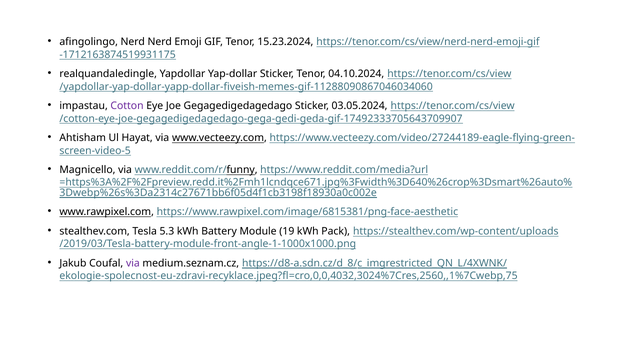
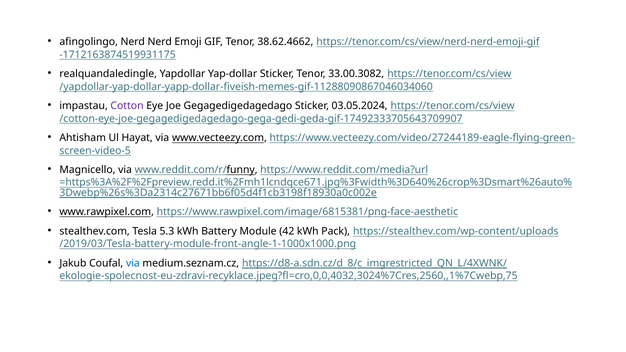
15.23.2024: 15.23.2024 -> 38.62.4662 (285, 42)
04.10.2024: 04.10.2024 -> 33.00.3082 (356, 74)
19: 19 -> 42 (287, 231)
via colour: purple -> blue (133, 263)
